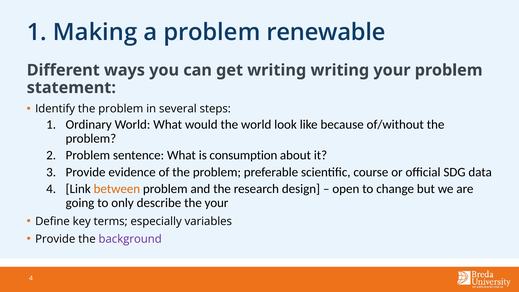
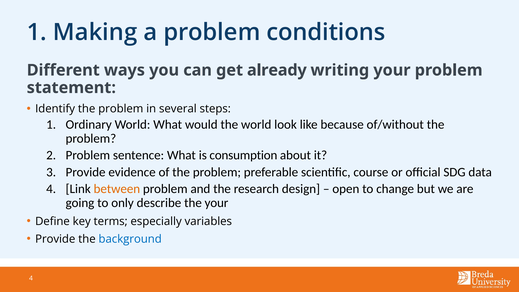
renewable: renewable -> conditions (326, 32)
get writing: writing -> already (277, 70)
background colour: purple -> blue (130, 239)
